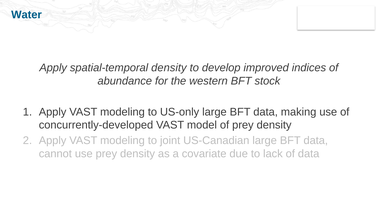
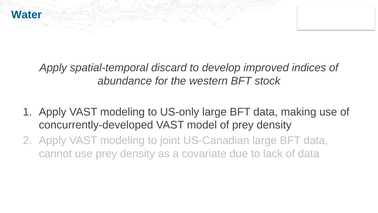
spatial-temporal density: density -> discard (169, 68)
